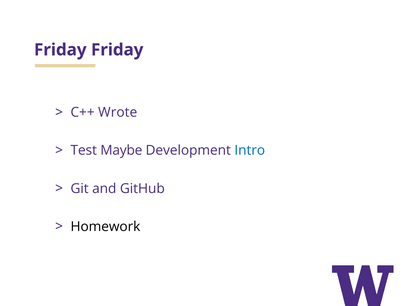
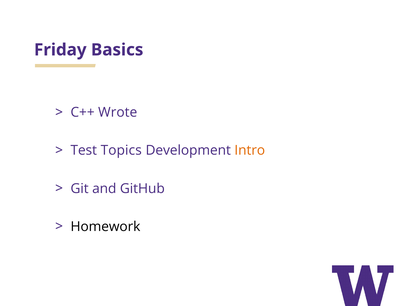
Friday Friday: Friday -> Basics (117, 50)
Maybe: Maybe -> Topics (121, 150)
Intro colour: blue -> orange (250, 150)
